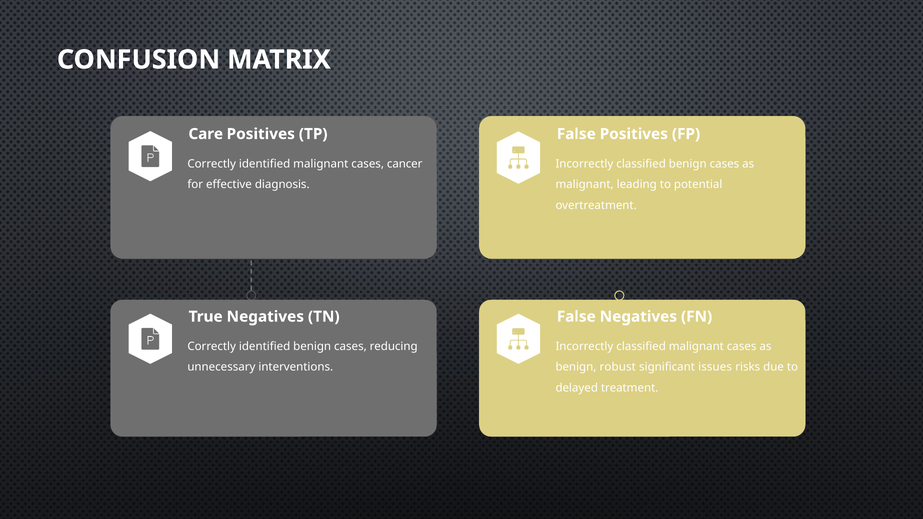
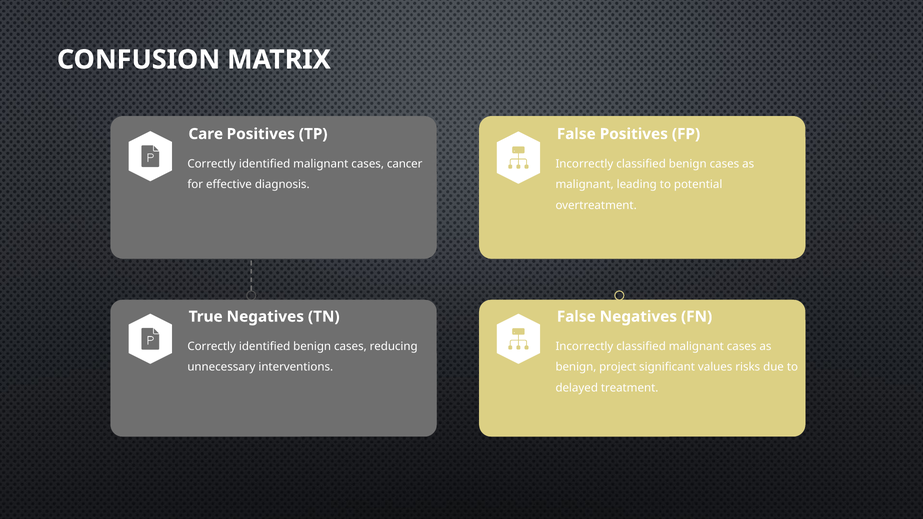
robust: robust -> project (618, 367)
issues: issues -> values (715, 367)
